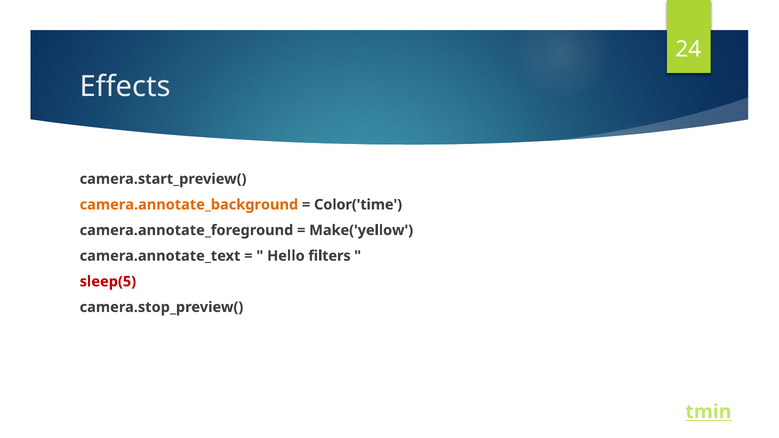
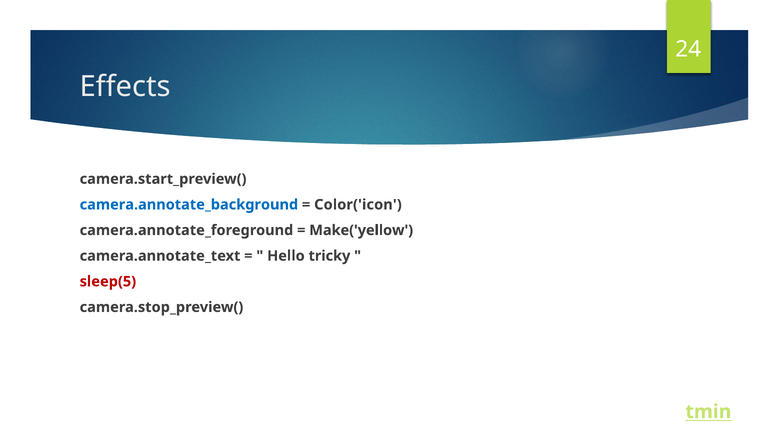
camera.annotate_background colour: orange -> blue (189, 205)
Color('time: Color('time -> Color('icon (358, 205)
filters: filters -> tricky (329, 256)
